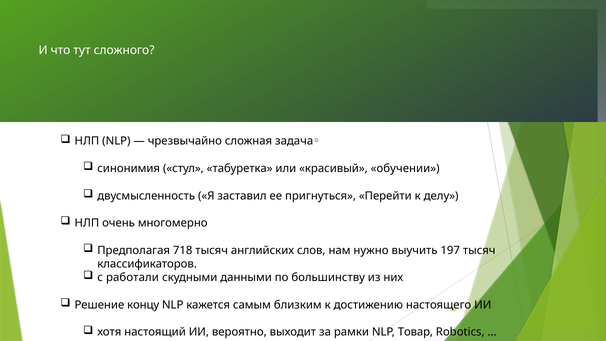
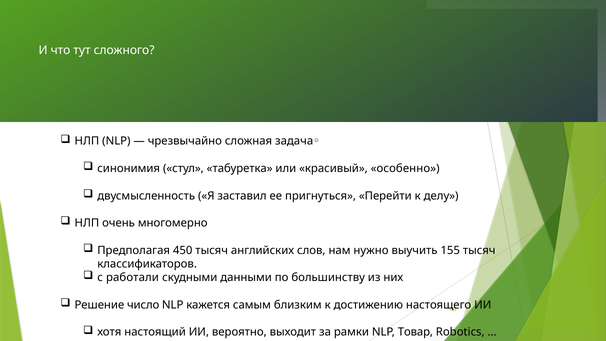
обучении: обучении -> особенно (405, 168)
718: 718 -> 450 (183, 250)
197: 197 -> 155 (450, 250)
концу: концу -> число (143, 305)
